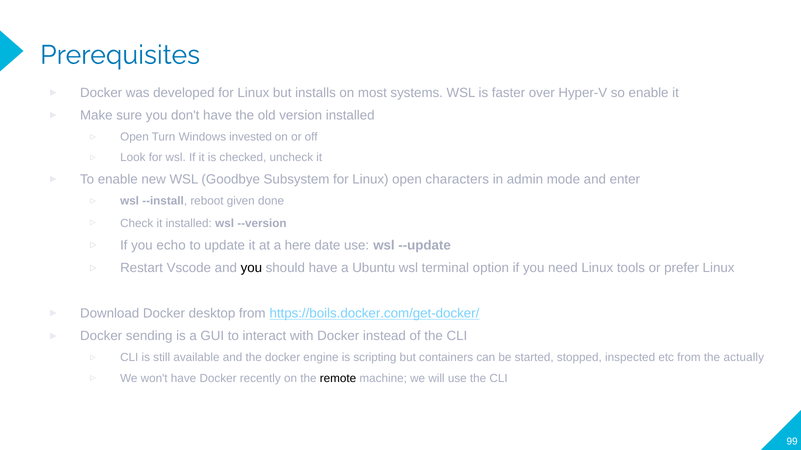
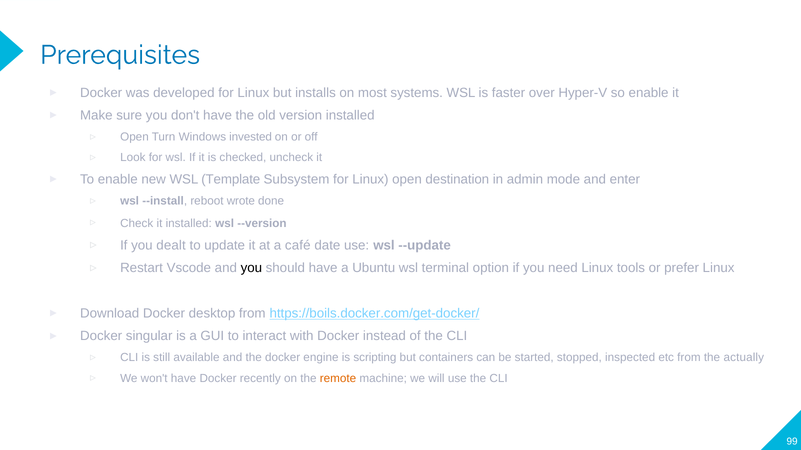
Goodbye: Goodbye -> Template (231, 180)
characters: characters -> destination (457, 180)
given: given -> wrote (241, 201)
echo: echo -> dealt (171, 246)
here: here -> café (298, 246)
sending: sending -> singular (149, 336)
remote colour: black -> orange (338, 379)
